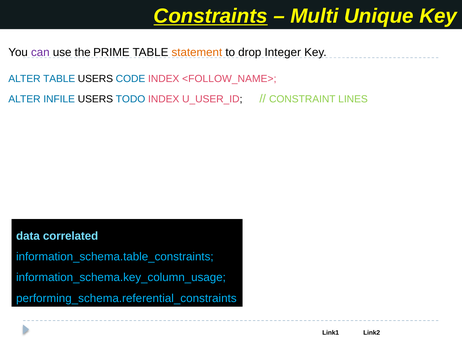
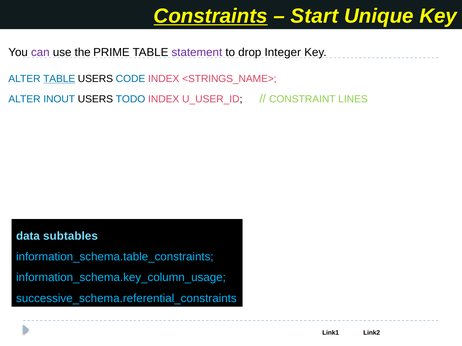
Multi: Multi -> Start (314, 16)
statement colour: orange -> purple (197, 52)
TABLE underline: none -> present (59, 79)
<FOLLOW_NAME>: <FOLLOW_NAME> -> <STRINGS_NAME> (229, 79)
INFILE: INFILE -> INOUT (59, 99)
correlated: correlated -> subtables (70, 236)
performing_schema.referential_constraints: performing_schema.referential_constraints -> successive_schema.referential_constraints (126, 299)
